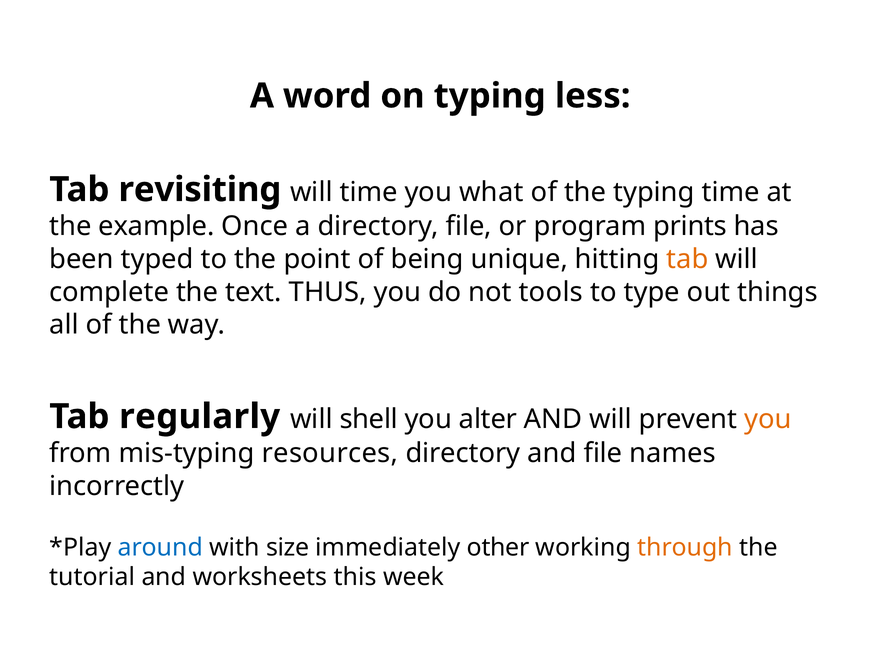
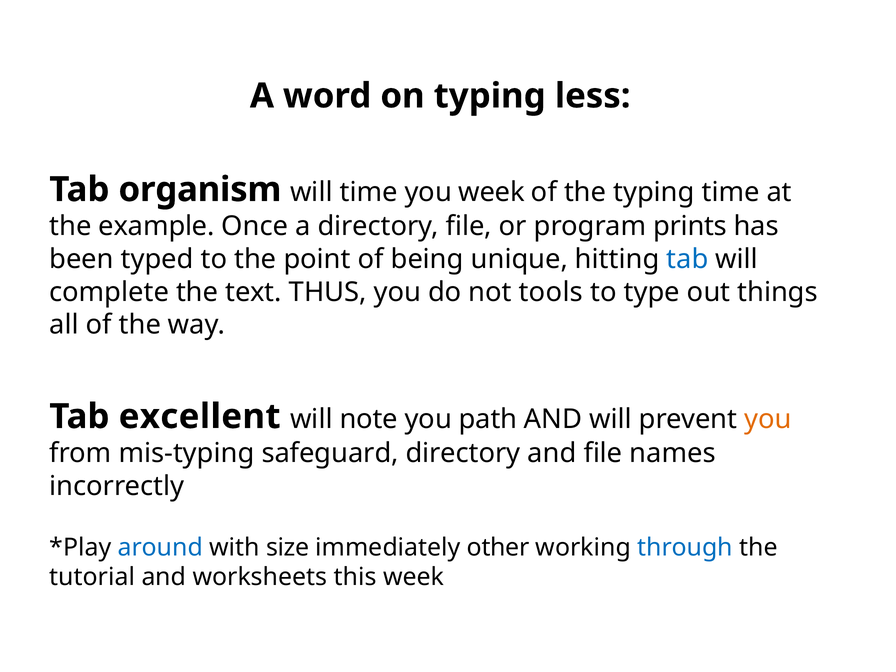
revisiting: revisiting -> organism (200, 190)
you what: what -> week (492, 192)
tab colour: orange -> blue (687, 259)
regularly: regularly -> excellent (200, 417)
shell: shell -> note (369, 419)
alter: alter -> path (488, 419)
resources: resources -> safeguard (330, 453)
through colour: orange -> blue (685, 547)
